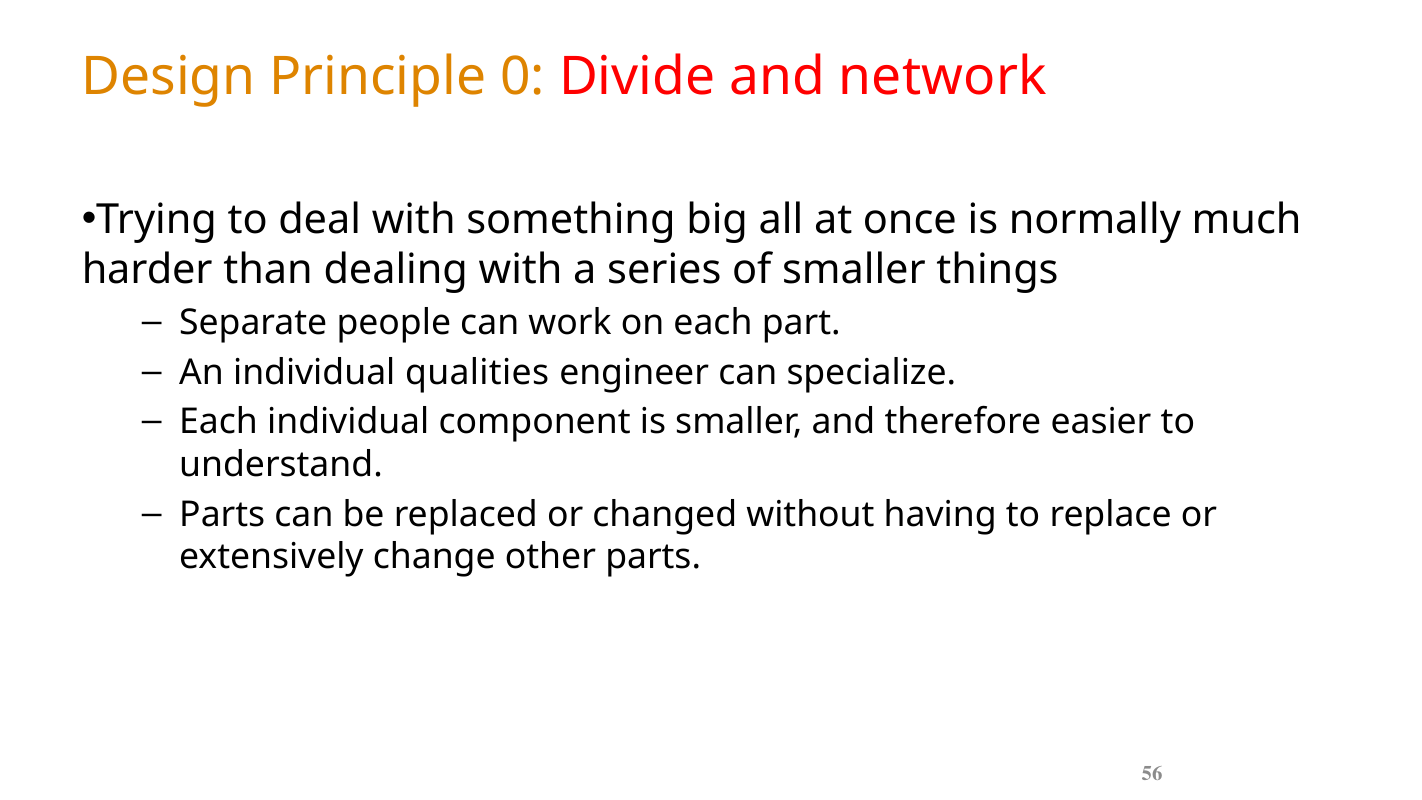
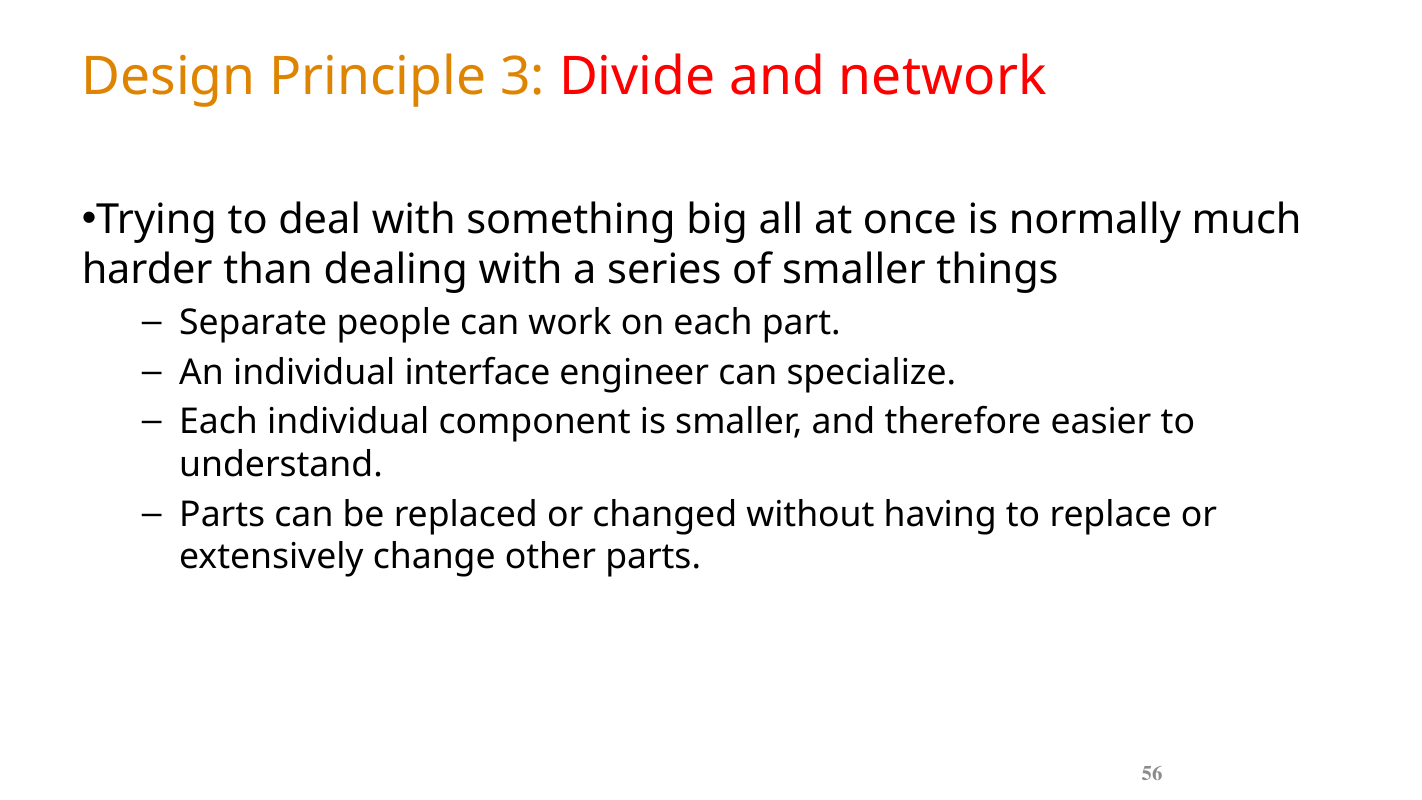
0: 0 -> 3 (523, 77)
qualities: qualities -> interface (477, 372)
